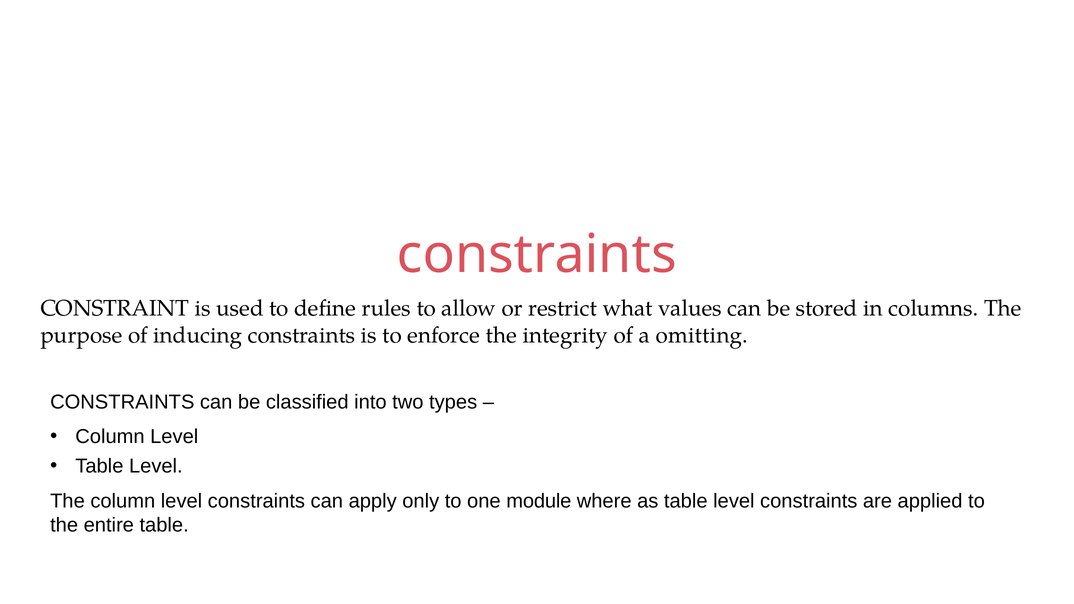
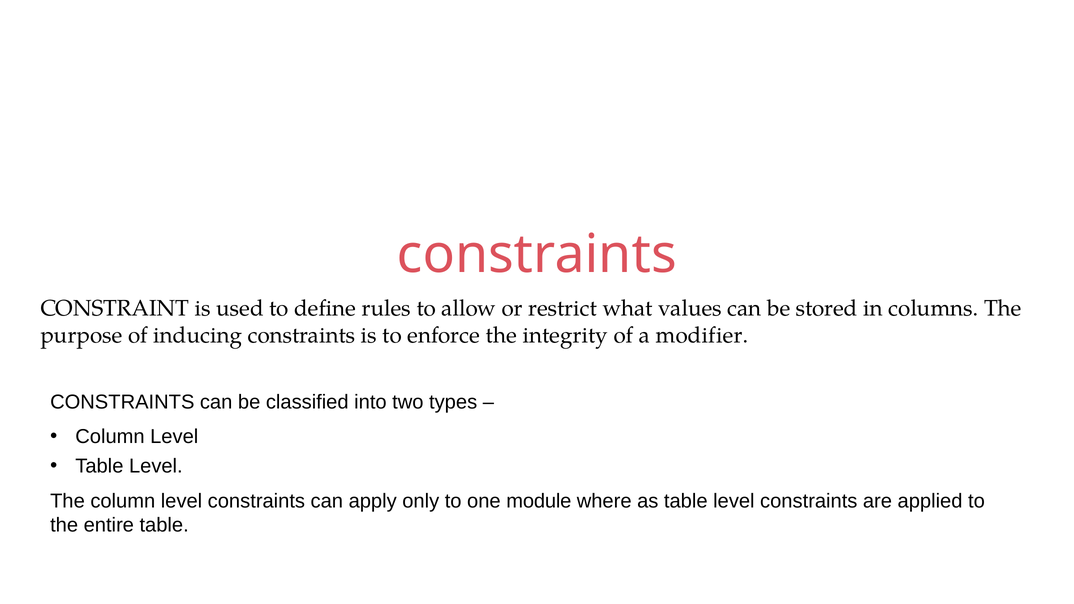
omitting: omitting -> modifier (702, 335)
